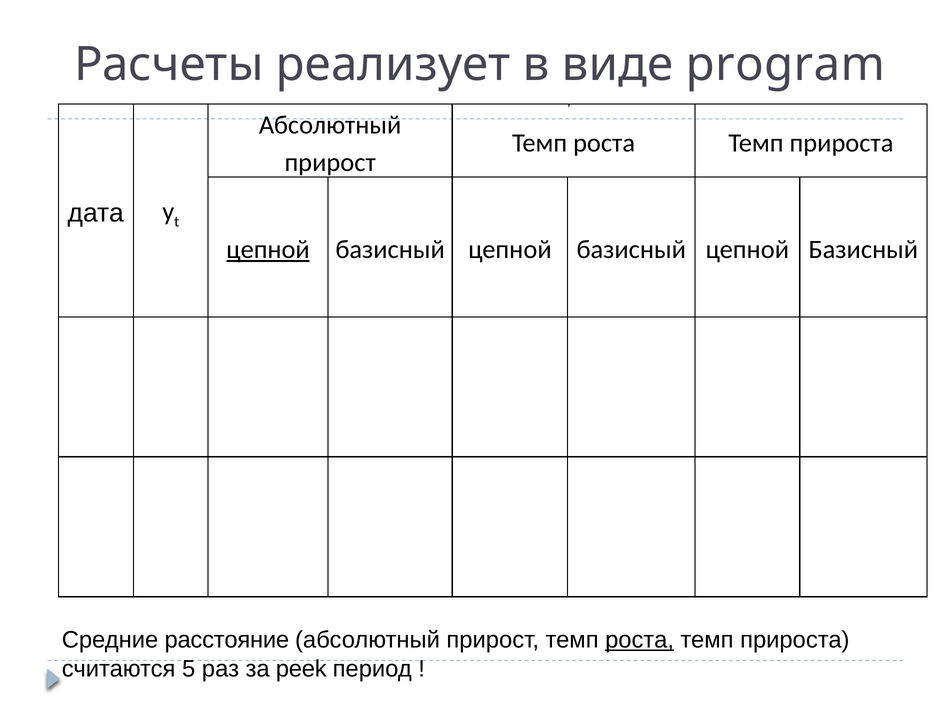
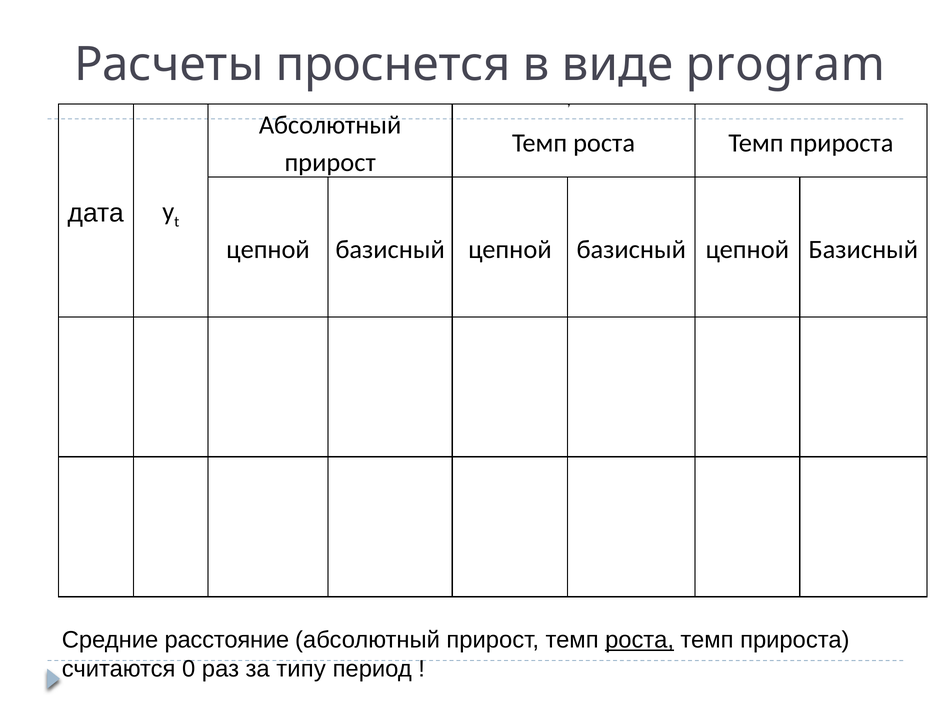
реализует: реализует -> проснется (393, 65)
цепной underline: present -> none (268, 250)
5: 5 -> 0 (189, 669)
peek: peek -> типу (301, 669)
